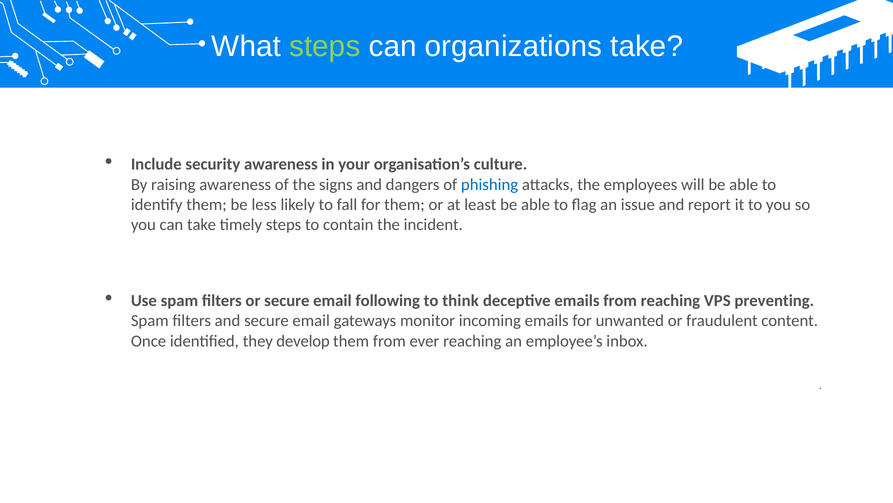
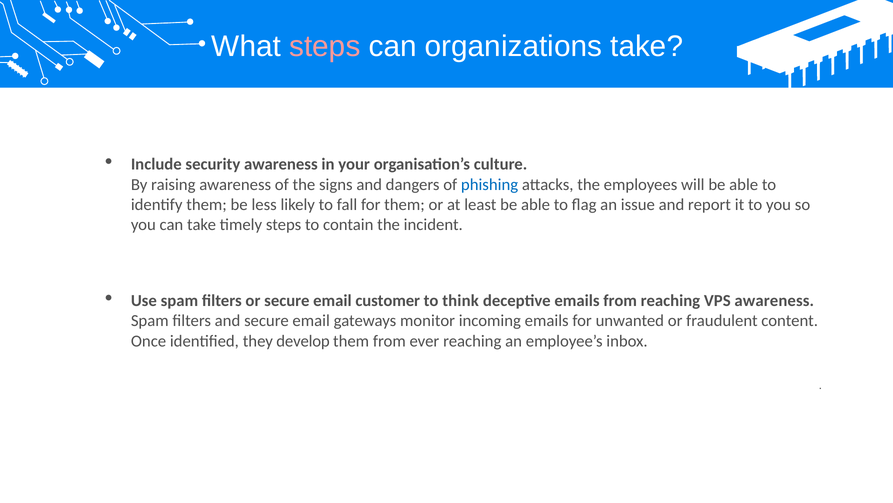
steps colour: light green -> pink (325, 46)
following: following -> customer (388, 300)
VPS preventing: preventing -> awareness (774, 300)
